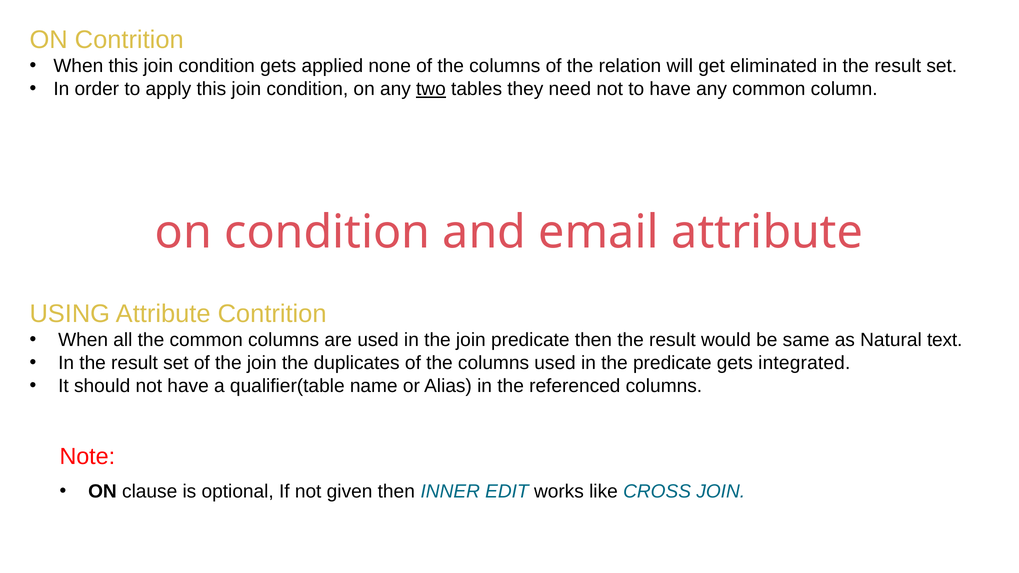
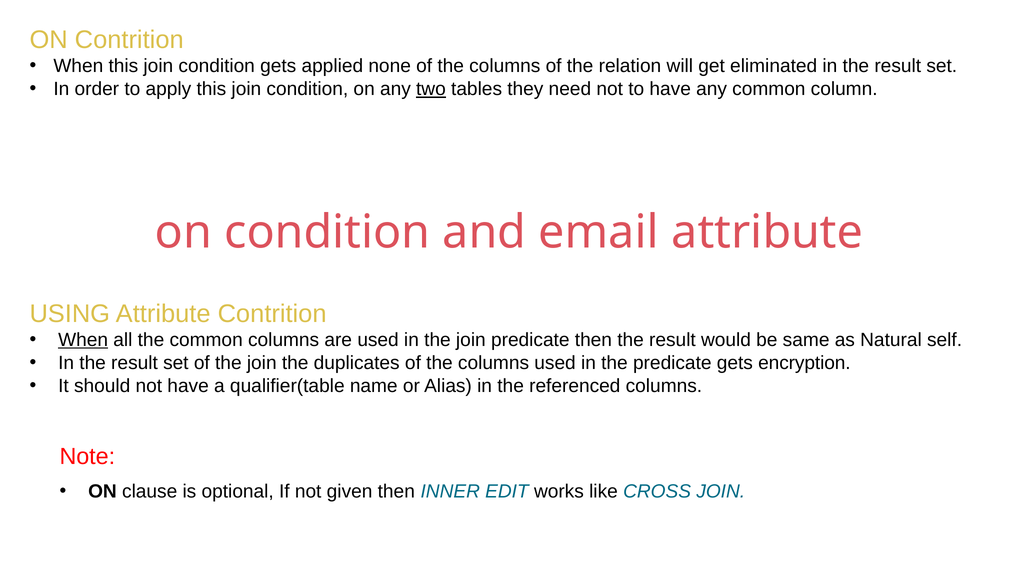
When underline: none -> present (83, 340)
text: text -> self (945, 340)
integrated: integrated -> encryption (804, 363)
